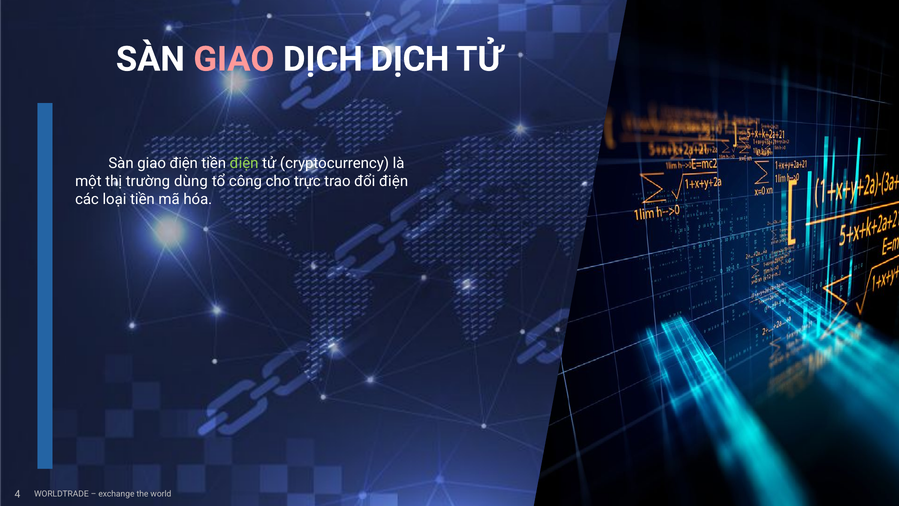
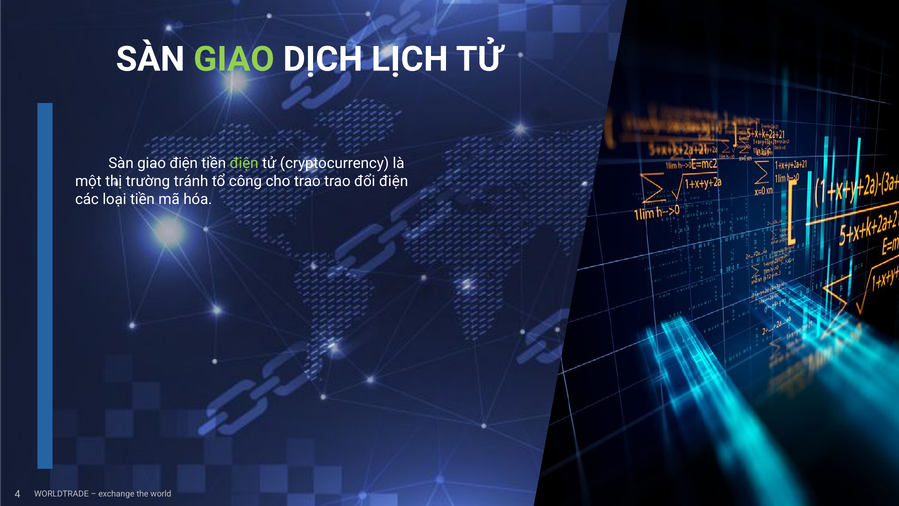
GIAO colour: pink -> light green (234, 59)
DỊCH DỊCH: DỊCH -> LỊCH (410, 59)
dùng: dùng -> tránh (191, 181)
cho trực: trực -> trao (307, 181)
